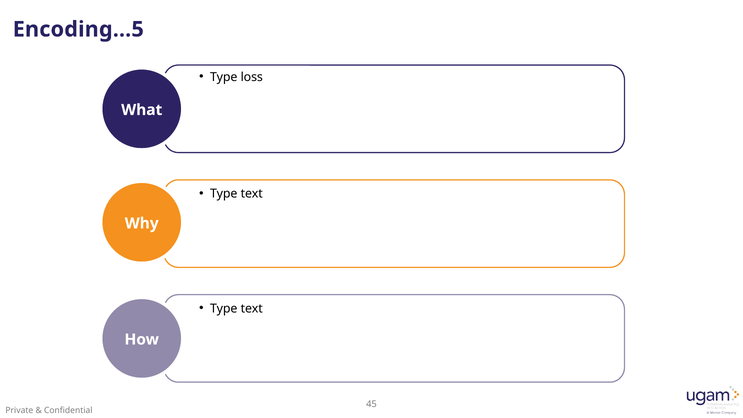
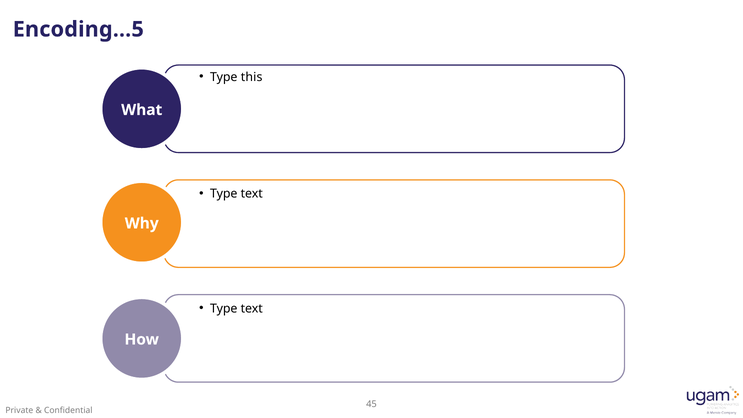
loss: loss -> this (252, 77)
